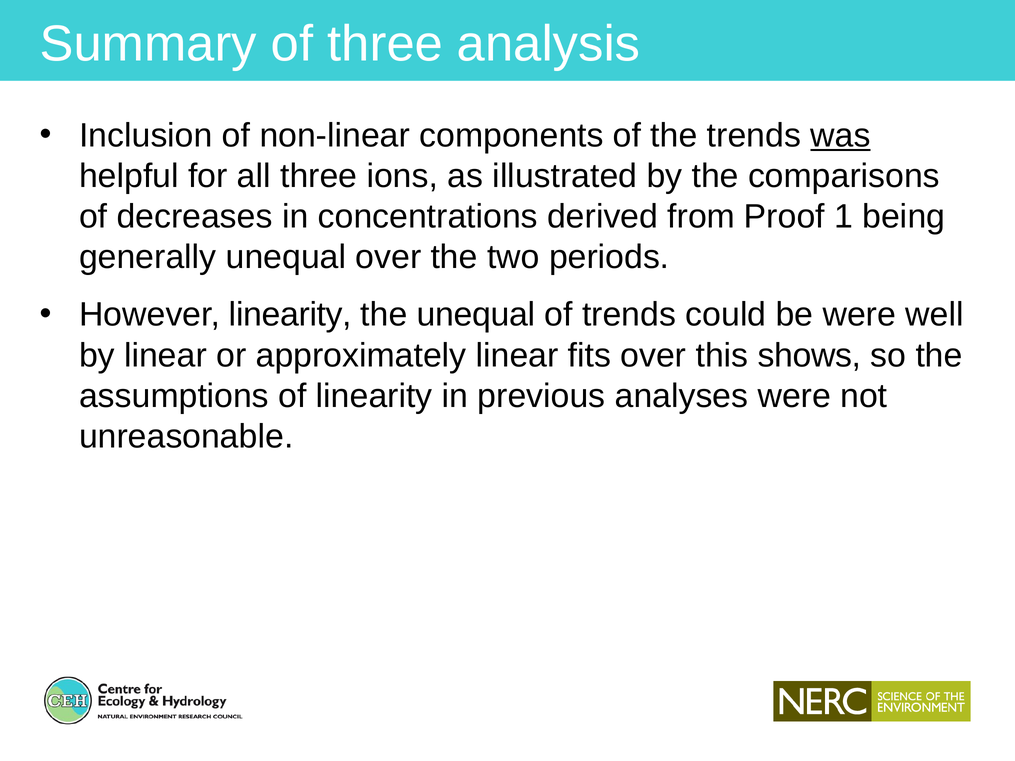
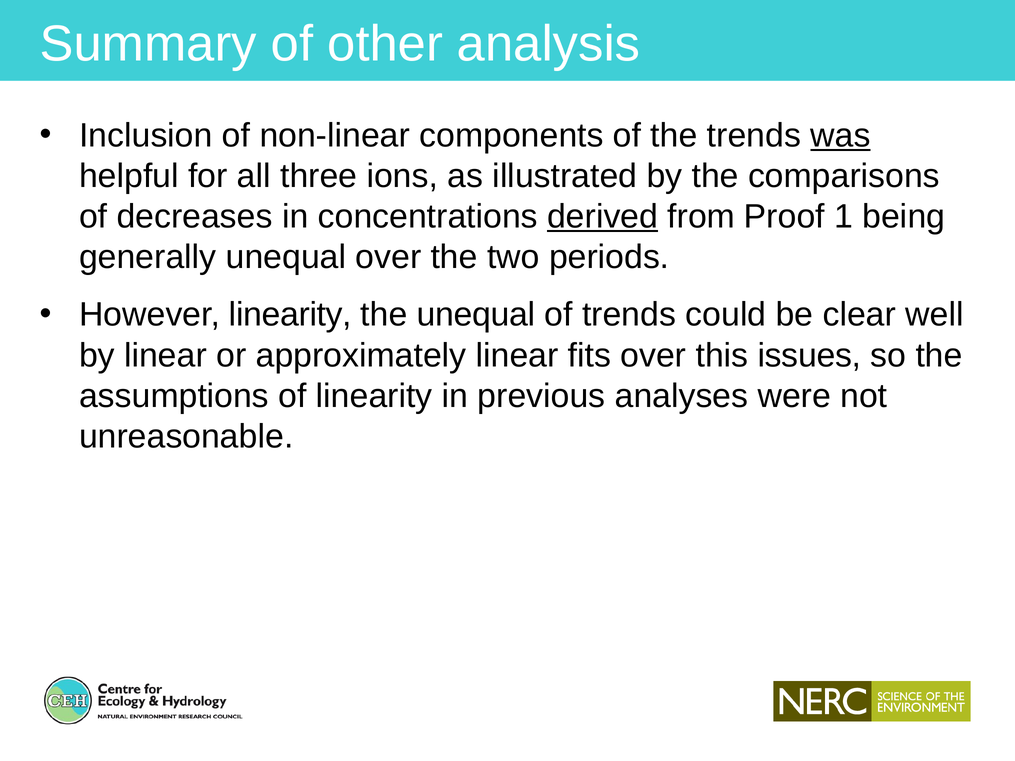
of three: three -> other (385, 44)
derived underline: none -> present (603, 217)
be were: were -> clear (859, 315)
shows: shows -> issues (809, 355)
